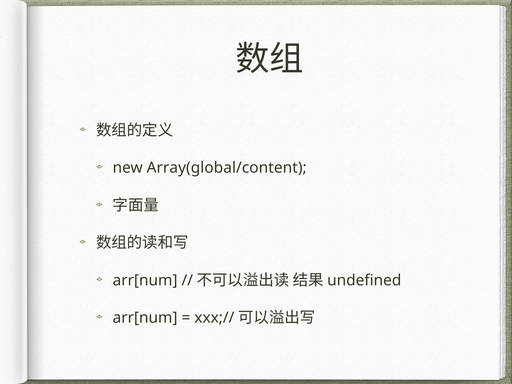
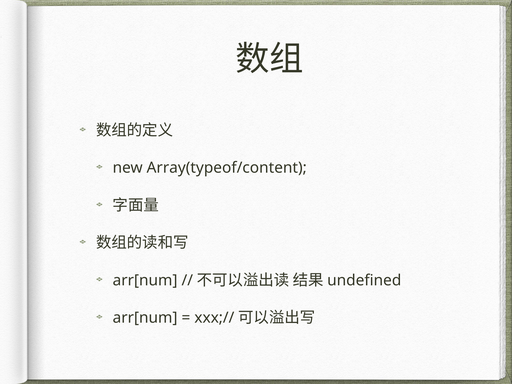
Array(global/content: Array(global/content -> Array(typeof/content (227, 168)
